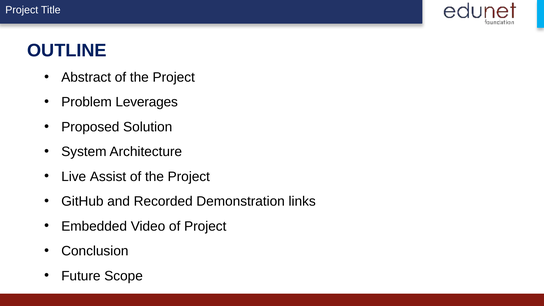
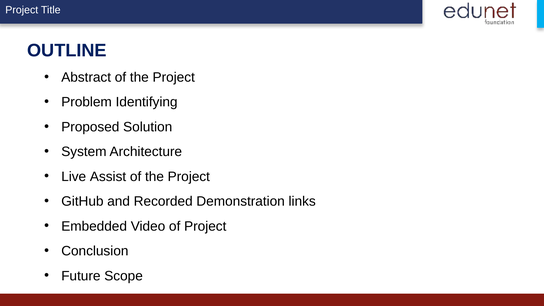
Leverages: Leverages -> Identifying (147, 102)
